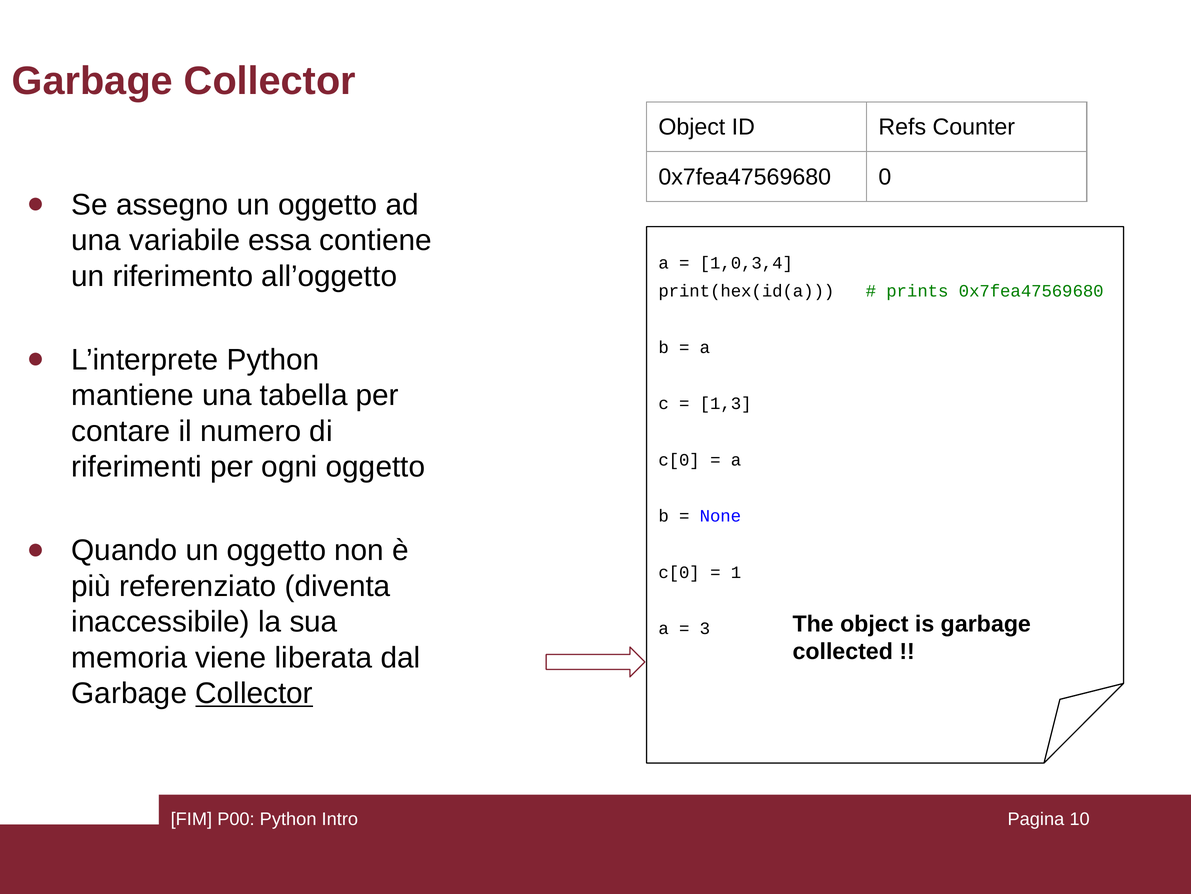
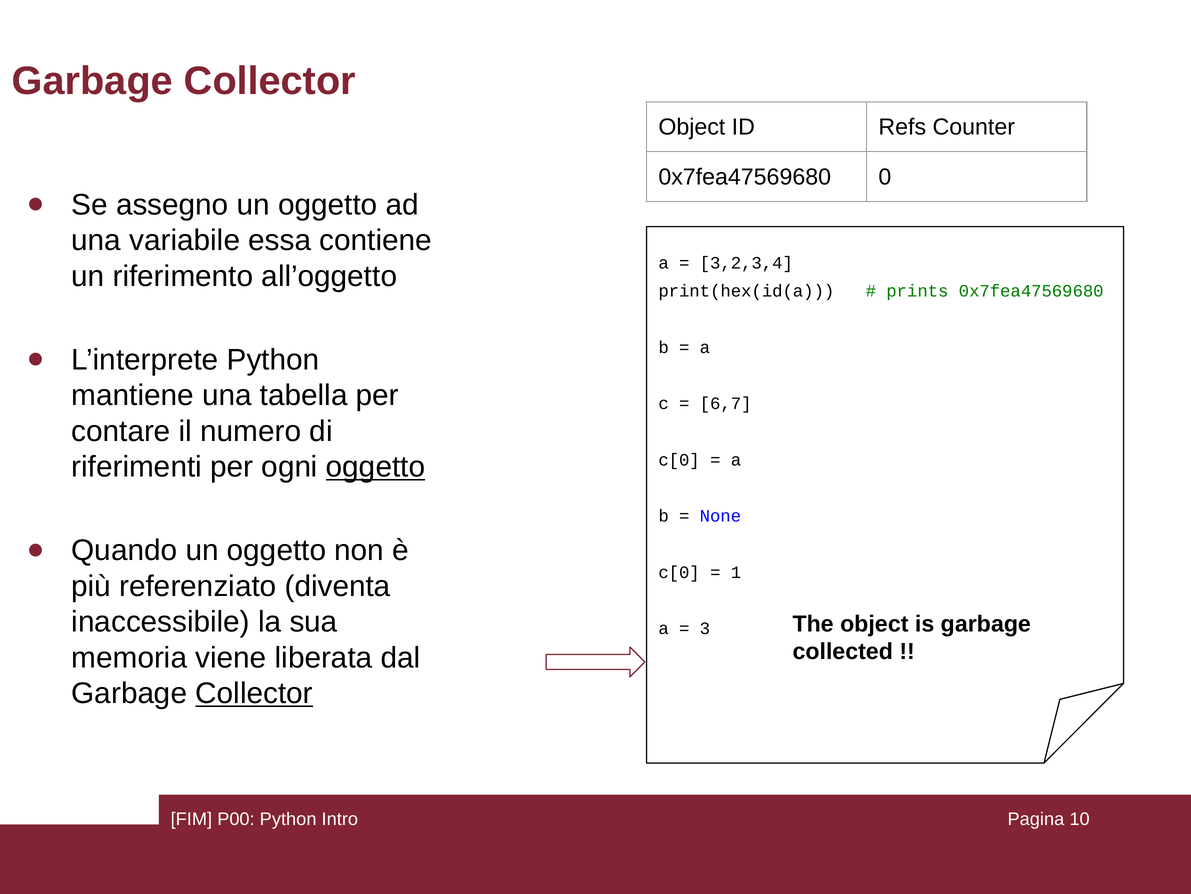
1,0,3,4: 1,0,3,4 -> 3,2,3,4 (746, 263)
1,3: 1,3 -> 6,7 (726, 403)
oggetto underline: none -> present (375, 467)
